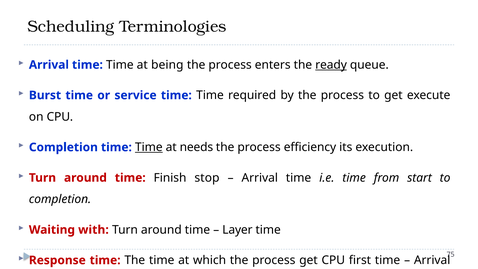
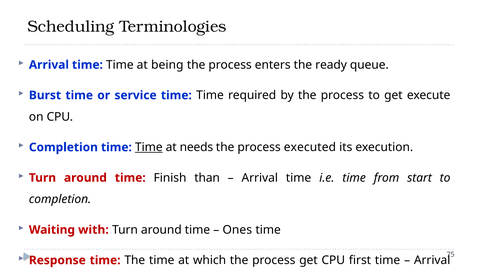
ready underline: present -> none (331, 65)
efficiency: efficiency -> executed (310, 147)
stop: stop -> than (207, 178)
Layer: Layer -> Ones (237, 230)
